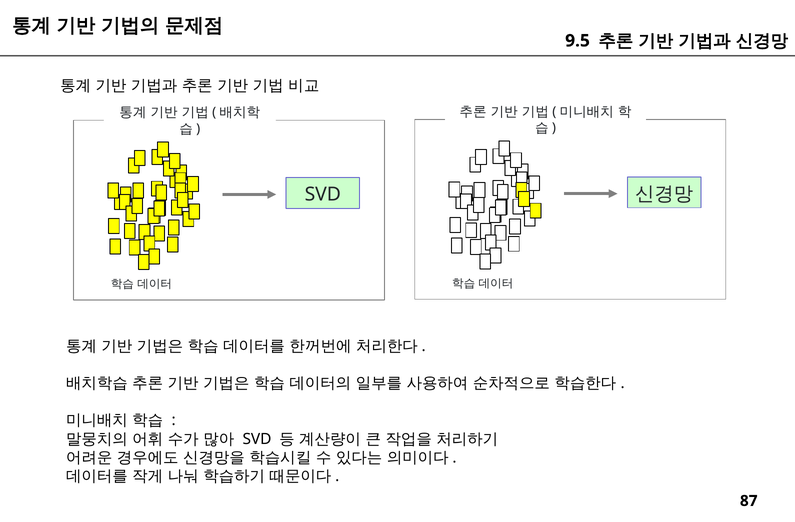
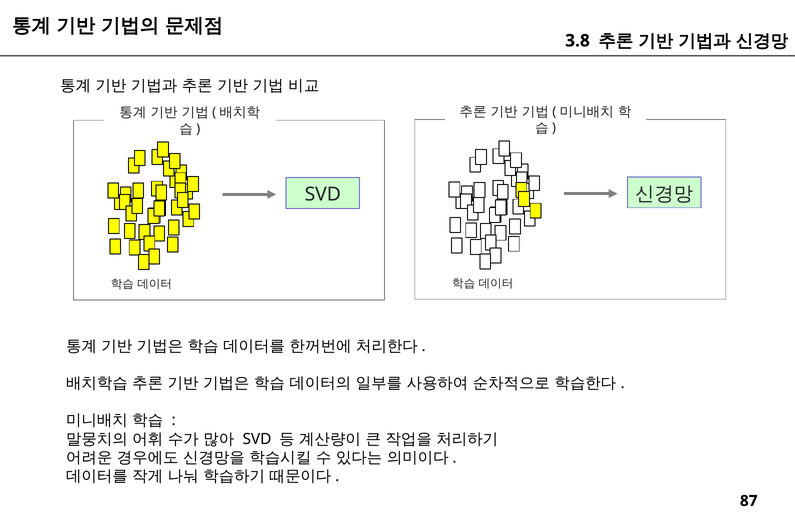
9.5: 9.5 -> 3.8 (577, 41)
